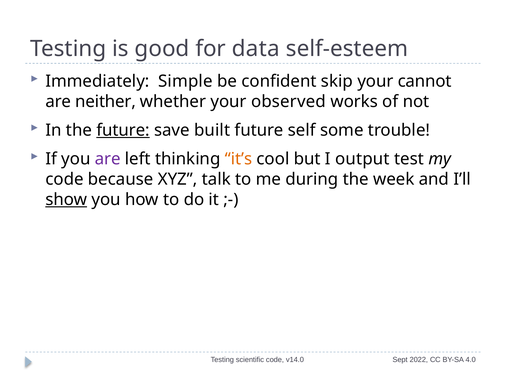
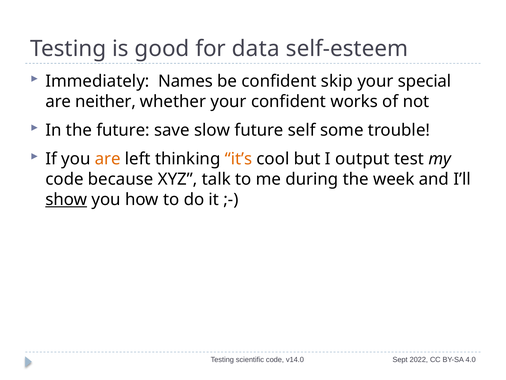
Simple: Simple -> Names (186, 81)
cannot: cannot -> special (425, 81)
your observed: observed -> confident (289, 102)
future underline: present -> none (123, 130)
built: built -> slow (212, 130)
are colour: purple -> orange (108, 159)
